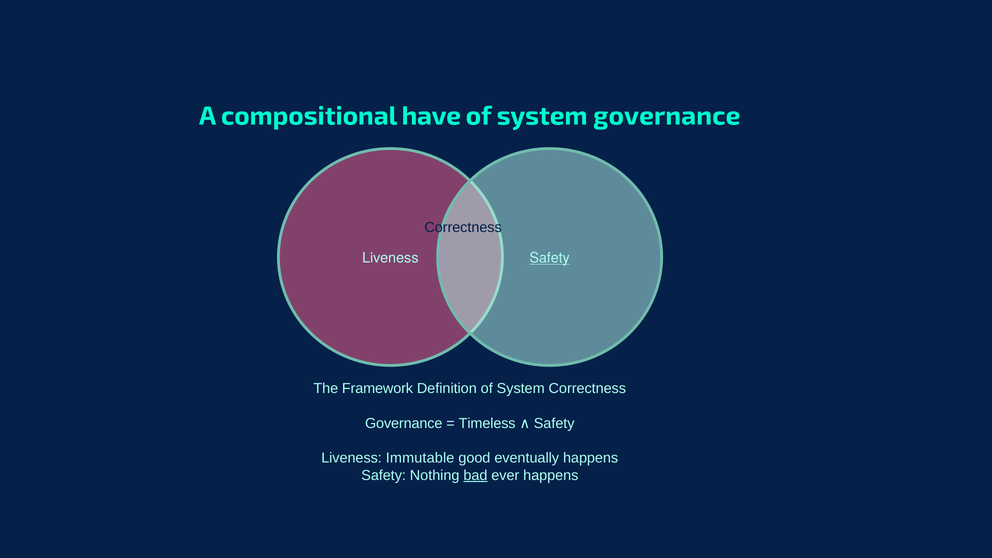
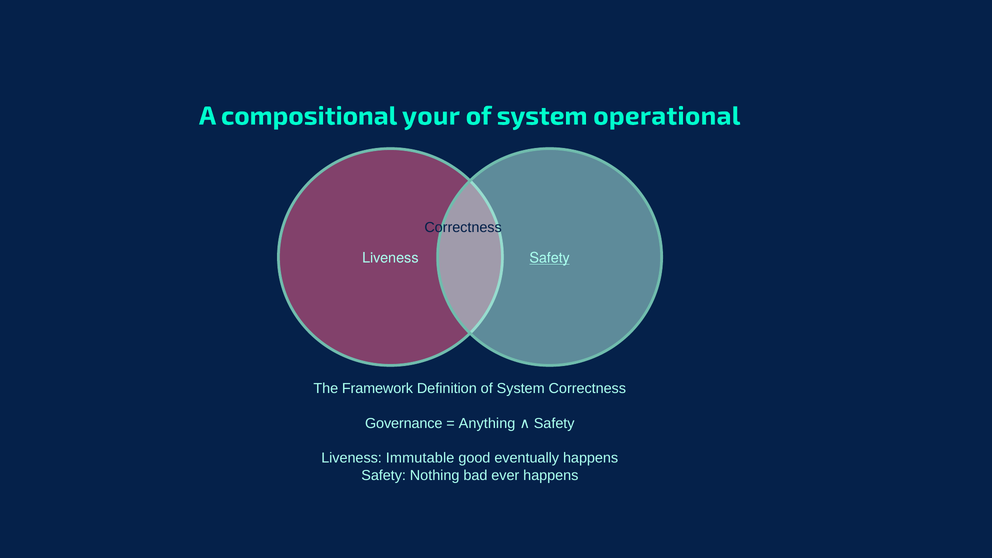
have: have -> your (431, 116)
system governance: governance -> operational (667, 116)
Timeless: Timeless -> Anything (487, 423)
bad underline: present -> none (475, 475)
